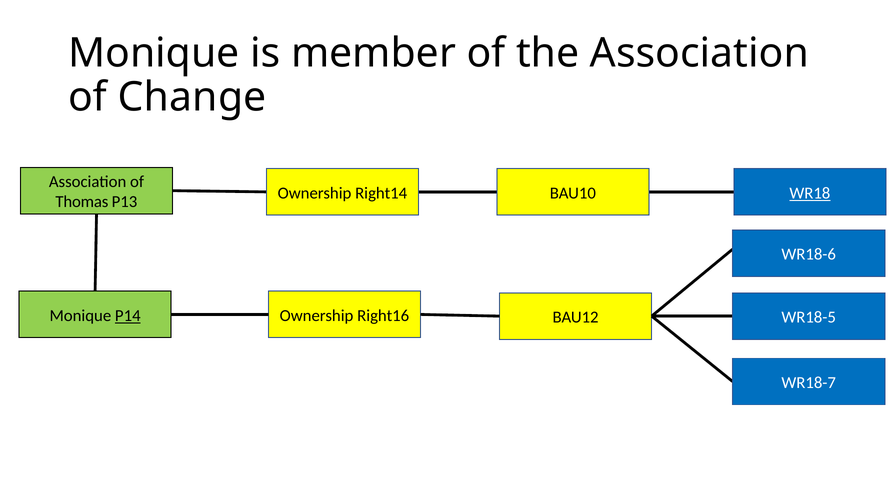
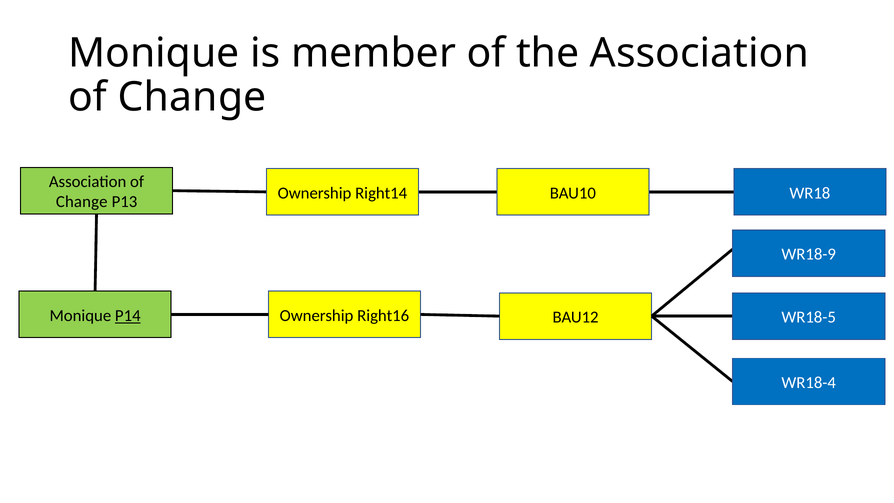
WR18 underline: present -> none (810, 193)
Thomas: Thomas -> Change (82, 202)
WR18-6: WR18-6 -> WR18-9 (809, 254)
WR18-7: WR18-7 -> WR18-4 (809, 383)
